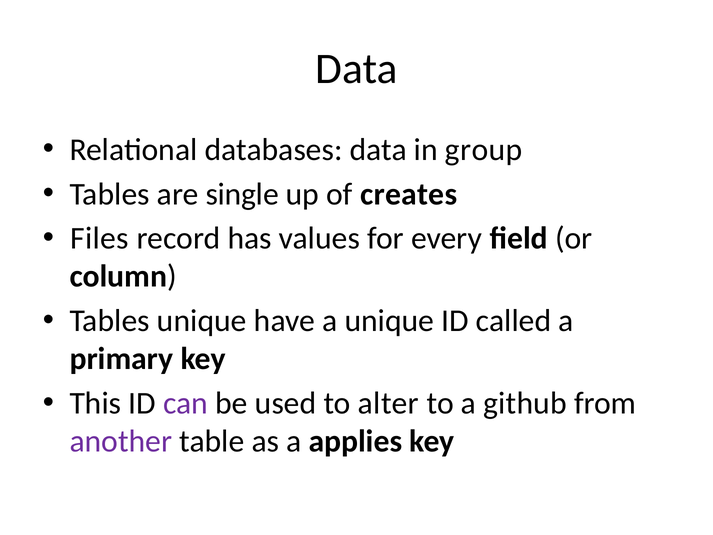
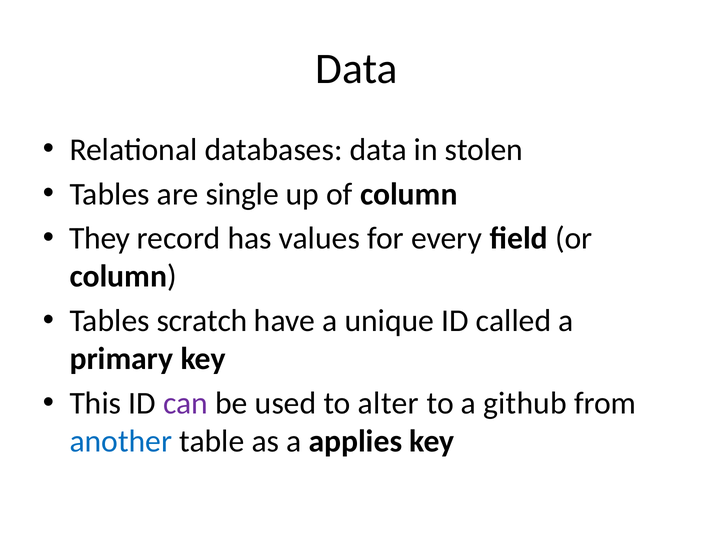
group: group -> stolen (484, 150)
of creates: creates -> column (409, 194)
Files: Files -> They (100, 238)
Tables unique: unique -> scratch (202, 321)
another colour: purple -> blue (121, 441)
